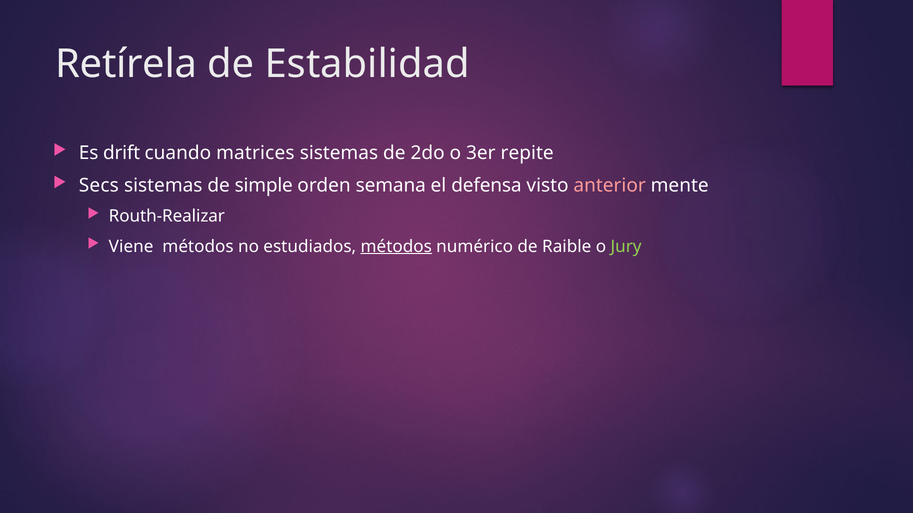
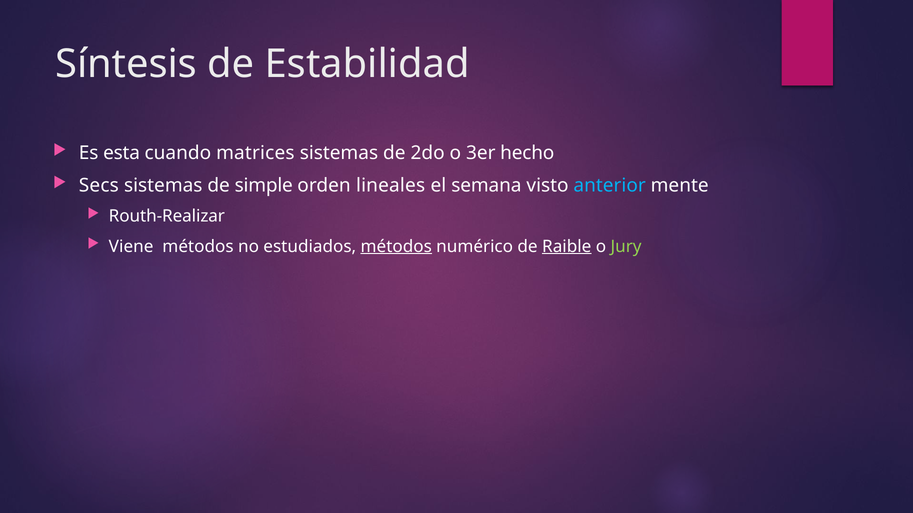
Retírela: Retírela -> Síntesis (126, 64)
drift: drift -> esta (122, 153)
repite: repite -> hecho (527, 153)
semana: semana -> lineales (391, 186)
defensa: defensa -> semana (486, 186)
anterior colour: pink -> light blue (610, 186)
Raible underline: none -> present (567, 247)
